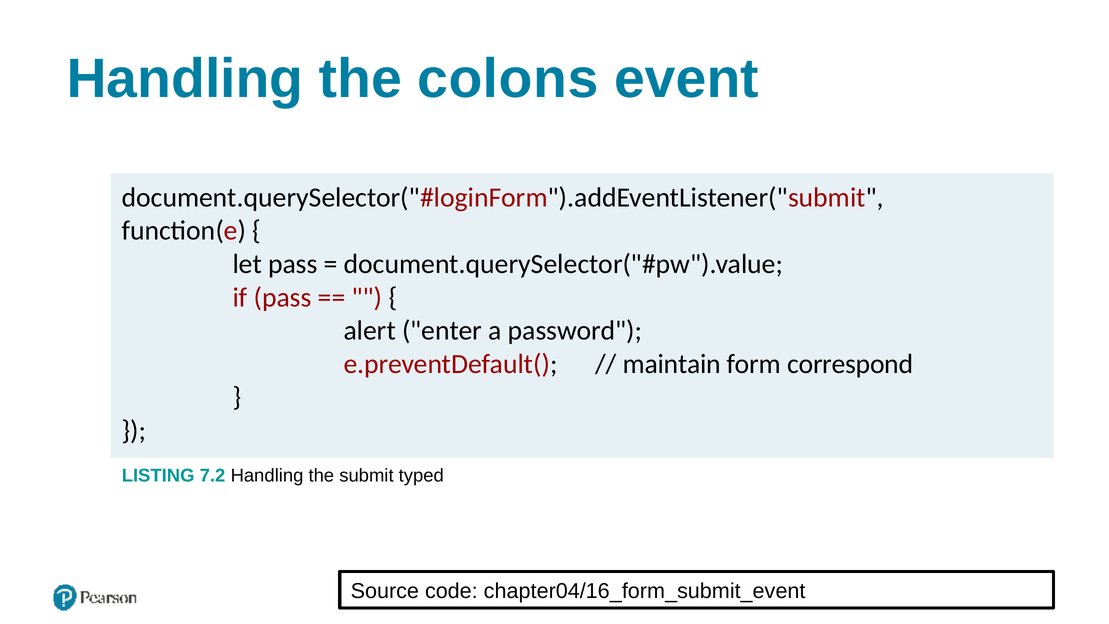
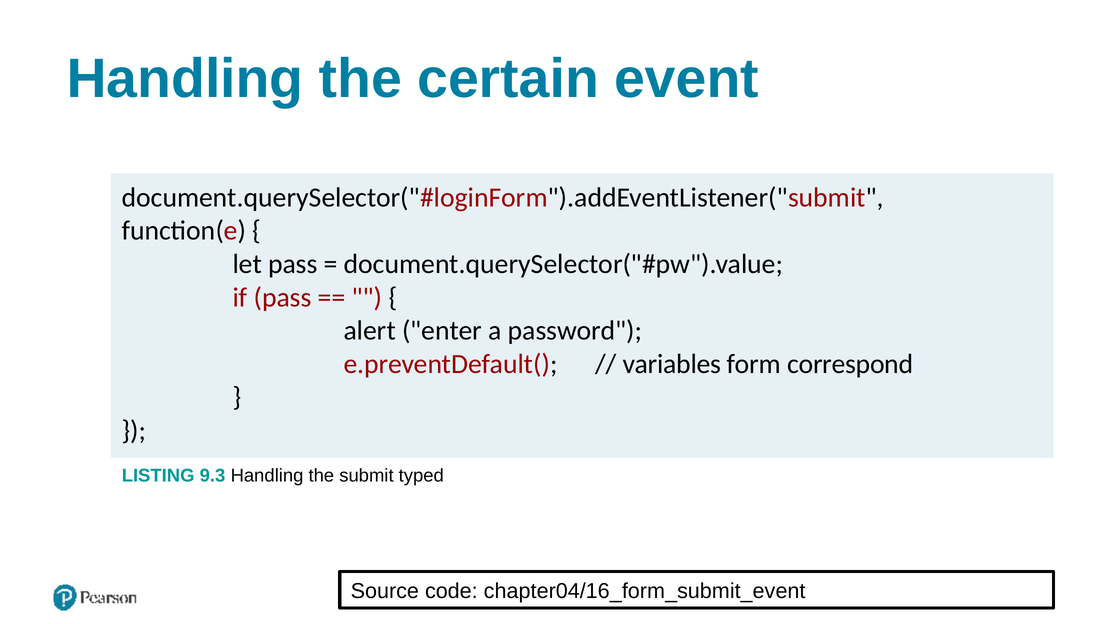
colons: colons -> certain (508, 79)
maintain: maintain -> variables (672, 364)
7.2: 7.2 -> 9.3 (212, 476)
